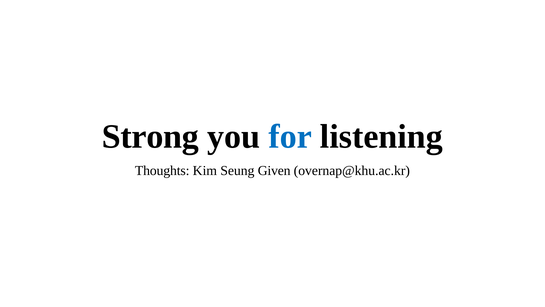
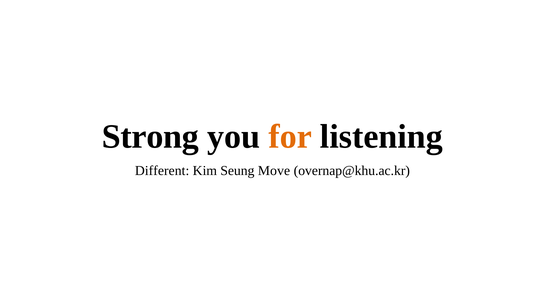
for colour: blue -> orange (290, 136)
Thoughts: Thoughts -> Different (162, 170)
Given: Given -> Move (274, 170)
